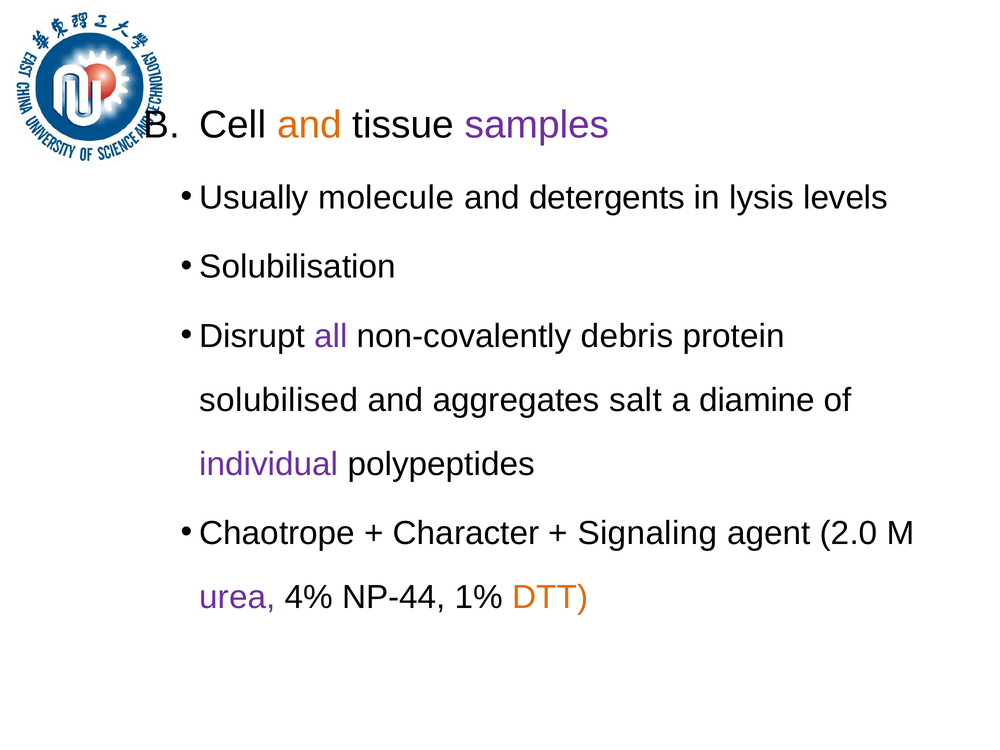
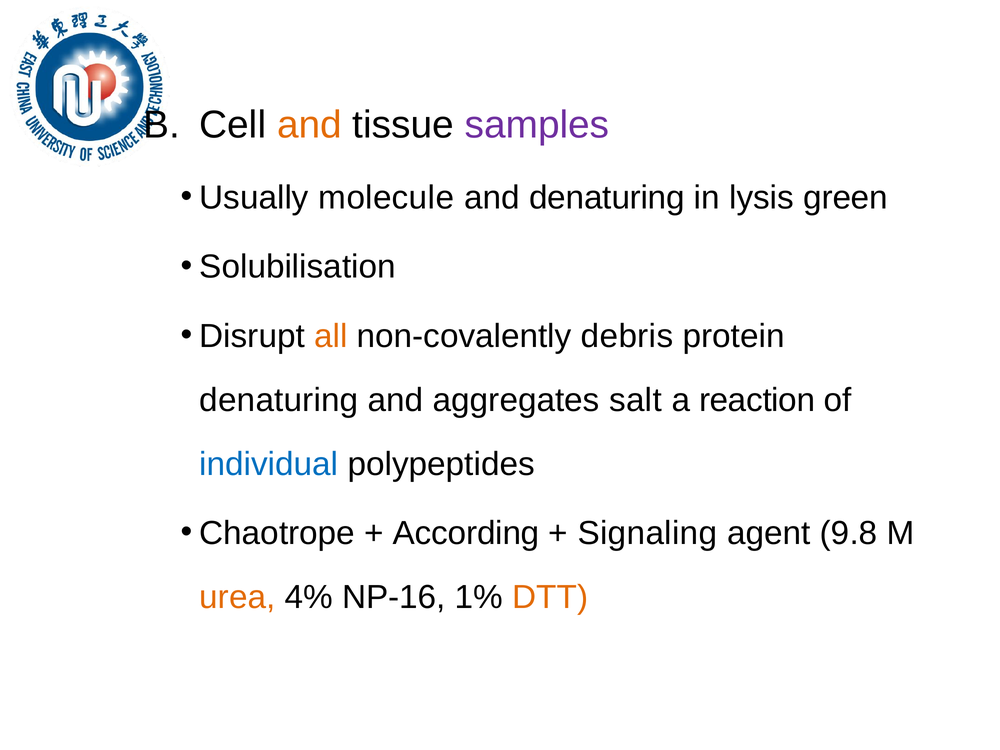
and detergents: detergents -> denaturing (607, 198)
levels: levels -> green (846, 198)
all colour: purple -> orange (331, 336)
solubilised: solubilised -> denaturing (279, 400)
diamine: diamine -> reaction (757, 400)
individual colour: purple -> blue (269, 464)
Character: Character -> According (466, 533)
2.0: 2.0 -> 9.8 (849, 533)
urea colour: purple -> orange (237, 597)
NP-44: NP-44 -> NP-16 (394, 597)
